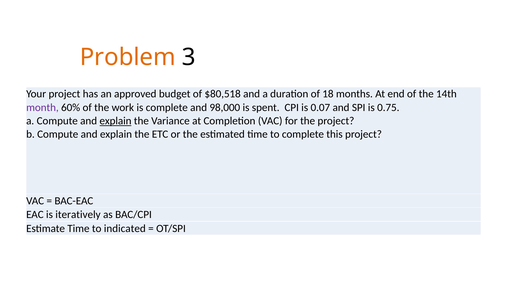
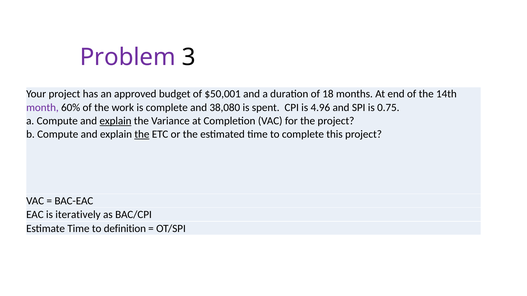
Problem colour: orange -> purple (128, 57)
$80,518: $80,518 -> $50,001 (223, 94)
98,000: 98,000 -> 38,080 (225, 108)
0.07: 0.07 -> 4.96 (320, 108)
the underline: none -> present (142, 135)
indicated: indicated -> definition (125, 229)
